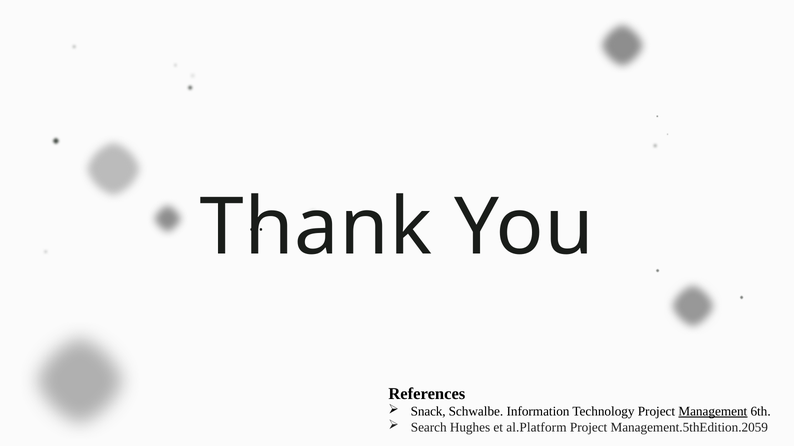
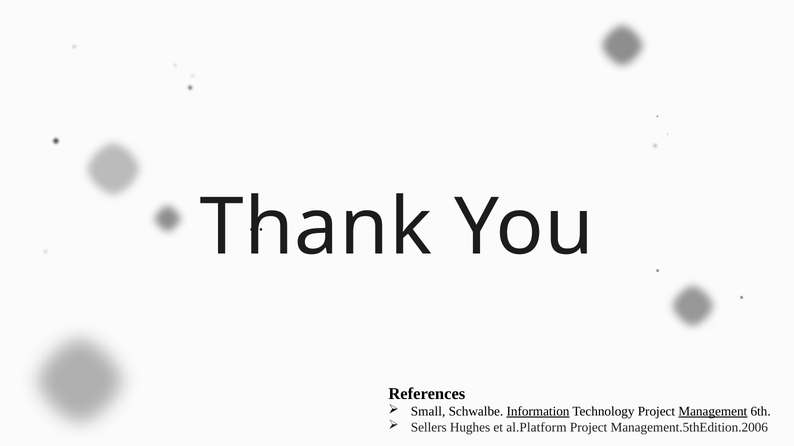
Snack: Snack -> Small (428, 412)
Information underline: none -> present (538, 412)
Search: Search -> Sellers (429, 428)
Management.5thEdition.2059: Management.5thEdition.2059 -> Management.5thEdition.2006 (689, 428)
